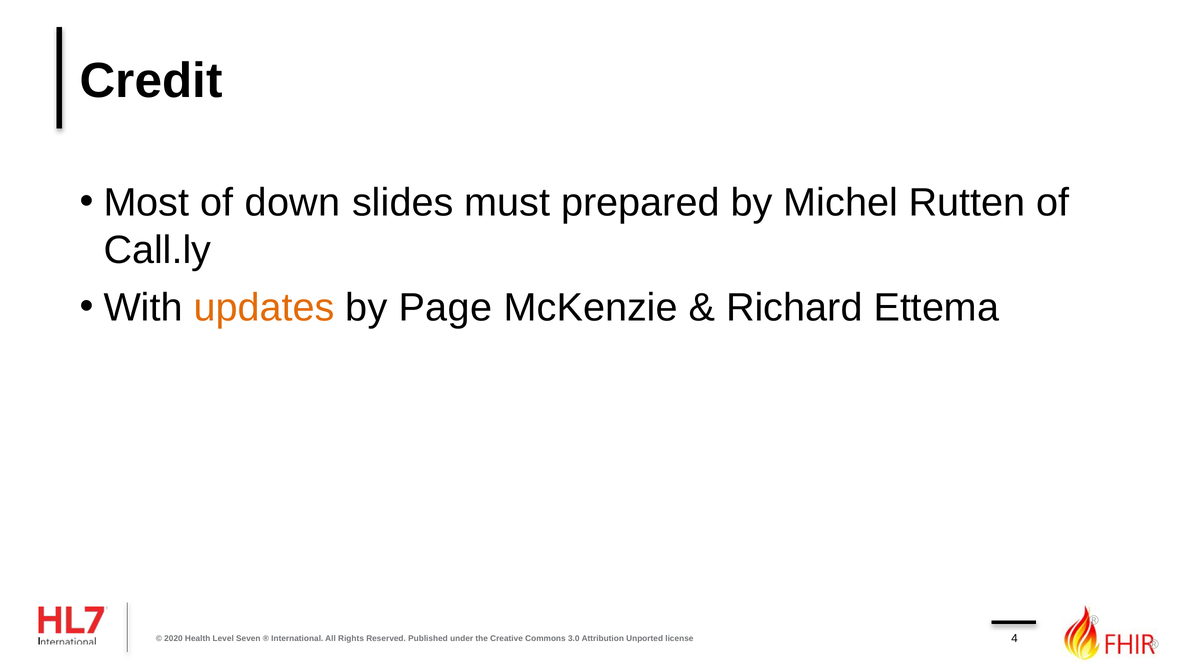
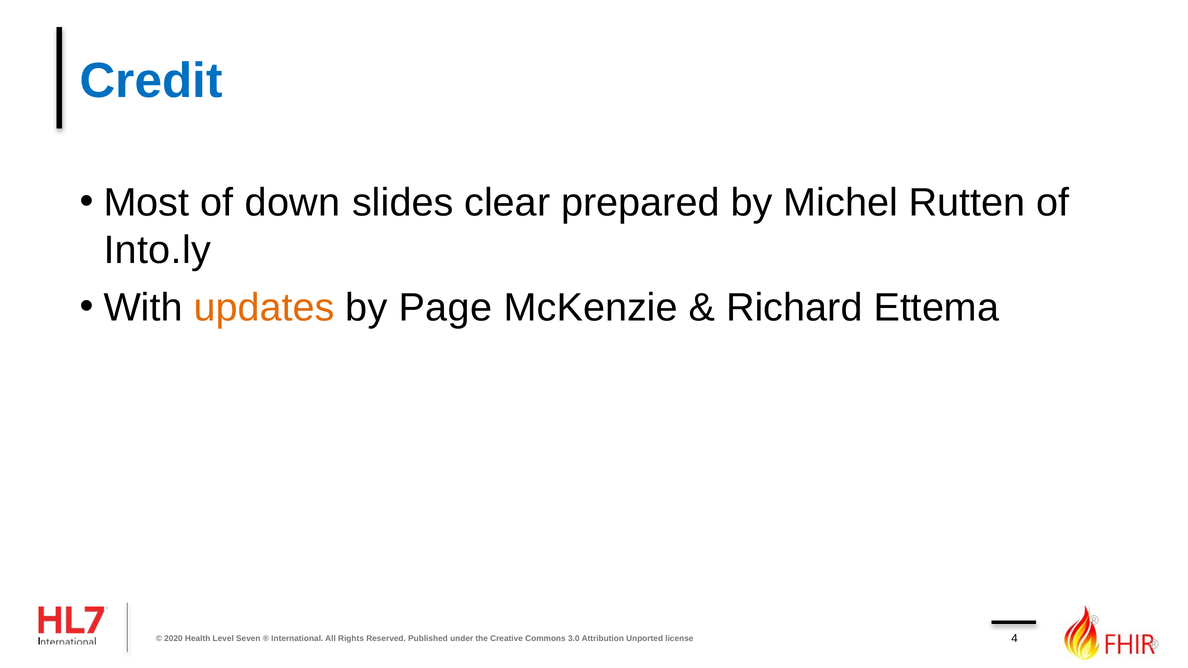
Credit colour: black -> blue (151, 81)
must: must -> clear (507, 203)
Call.ly: Call.ly -> Into.ly (157, 250)
